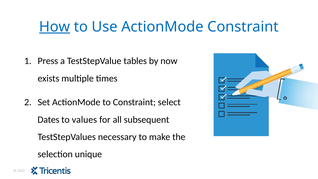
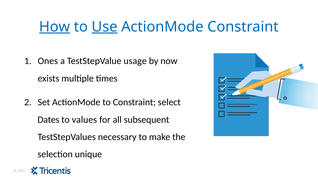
Use underline: none -> present (105, 27)
Press: Press -> Ones (48, 61)
tables: tables -> usage (135, 61)
